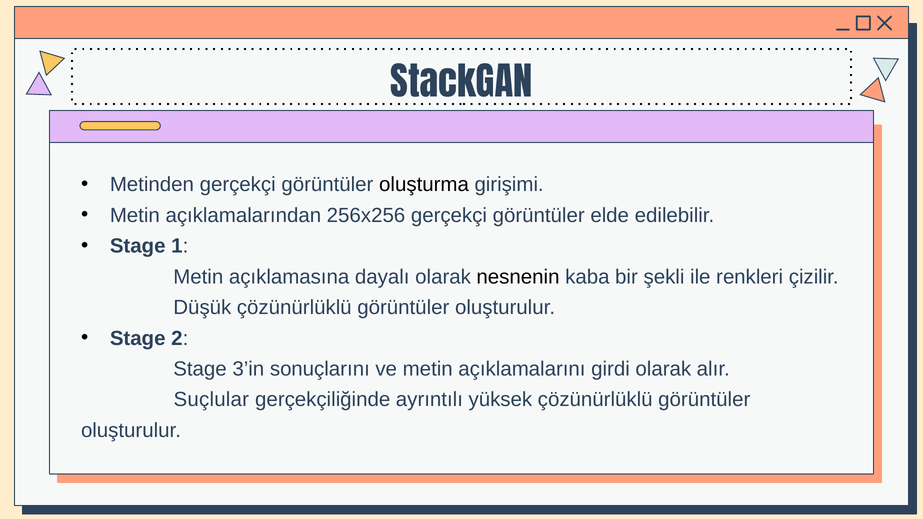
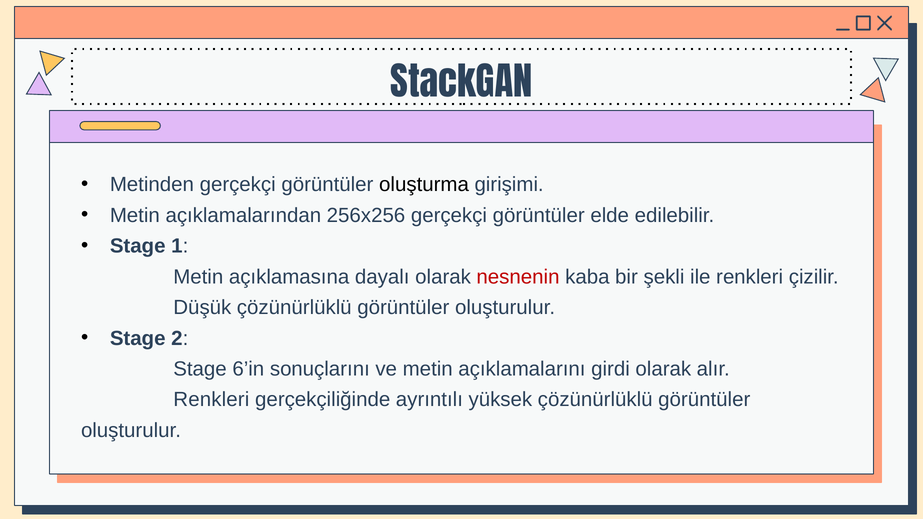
nesnenin colour: black -> red (518, 277)
3’in: 3’in -> 6’in (248, 369)
Suçlular: Suçlular -> Renkleri (211, 400)
